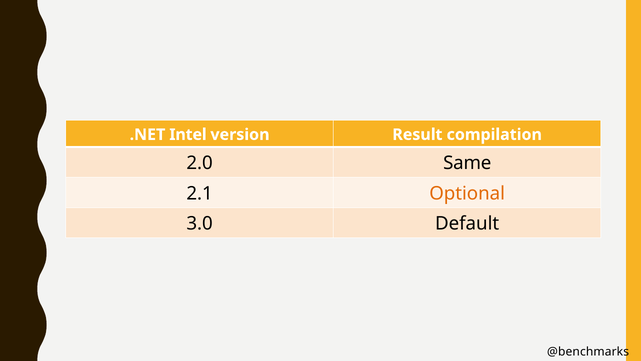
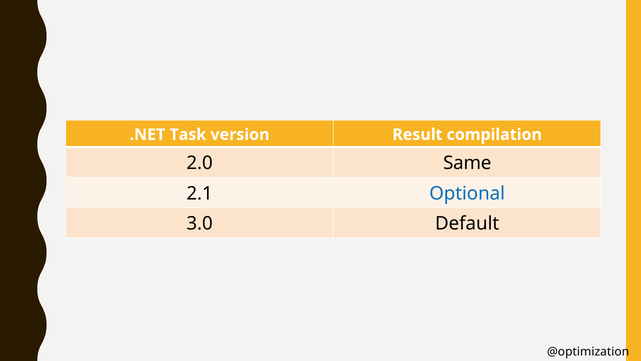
Intel: Intel -> Task (188, 134)
Optional colour: orange -> blue (467, 193)
@benchmarks: @benchmarks -> @optimization (588, 352)
